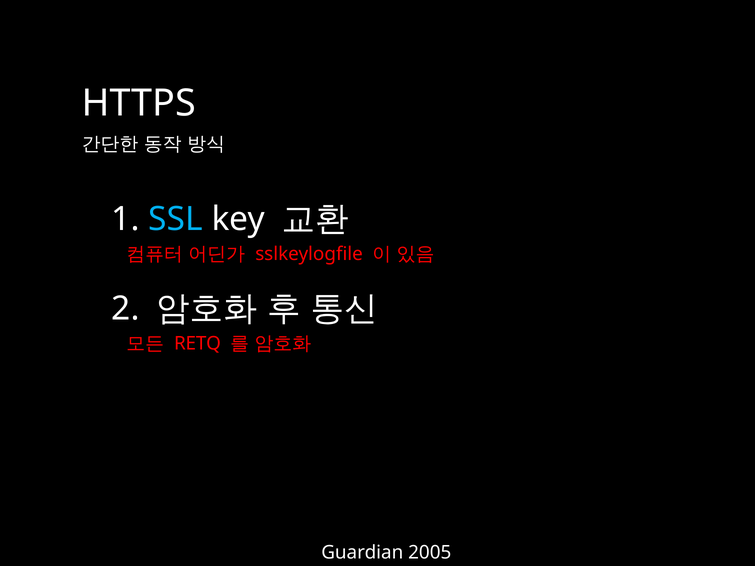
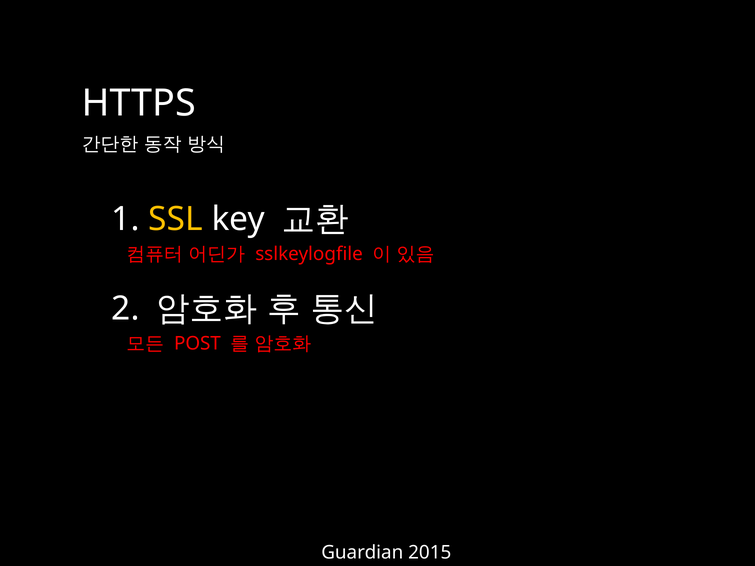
SSL colour: light blue -> yellow (176, 219)
RETQ: RETQ -> POST (197, 344)
2005: 2005 -> 2015 (430, 553)
